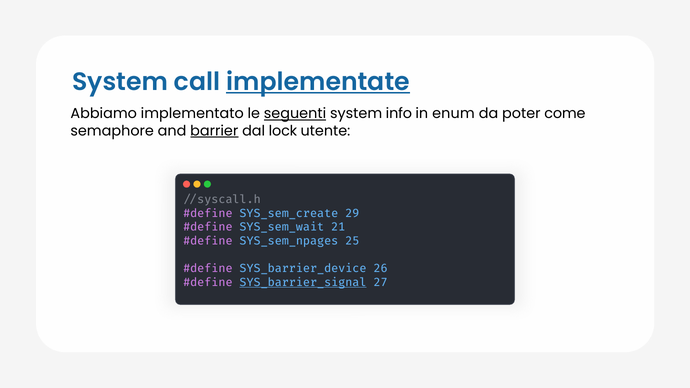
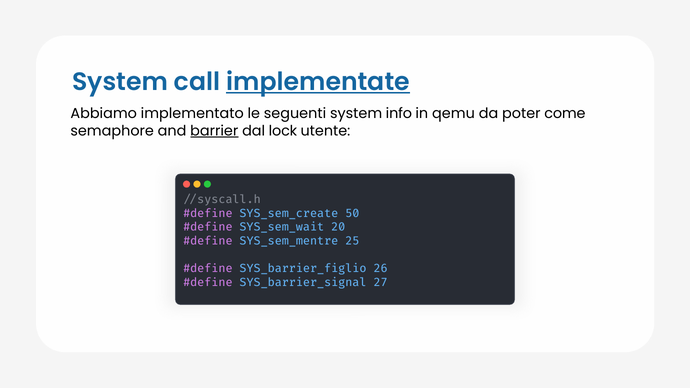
seguenti underline: present -> none (295, 114)
enum: enum -> qemu (453, 114)
29: 29 -> 50 (352, 213)
21: 21 -> 20 (338, 227)
SYS_sem_npages: SYS_sem_npages -> SYS_sem_mentre (289, 241)
SYS_barrier_device: SYS_barrier_device -> SYS_barrier_figlio (303, 269)
SYS_barrier_signal underline: present -> none (303, 282)
